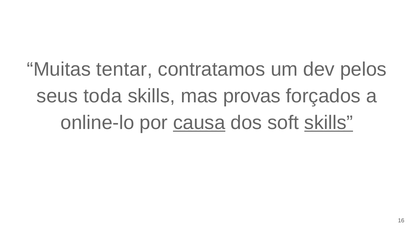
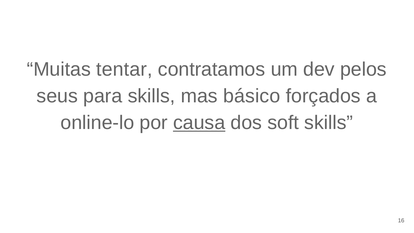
toda: toda -> para (103, 96)
provas: provas -> básico (252, 96)
skills underline: present -> none (329, 123)
